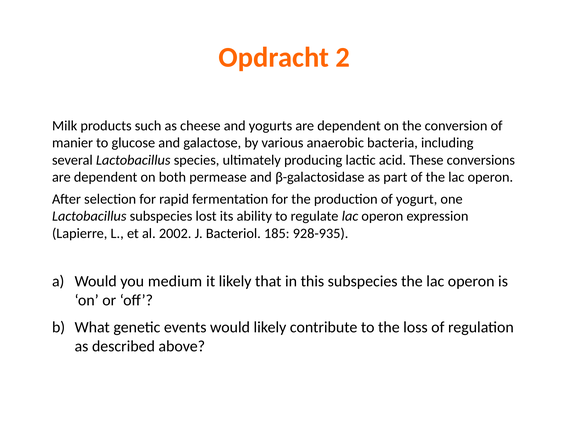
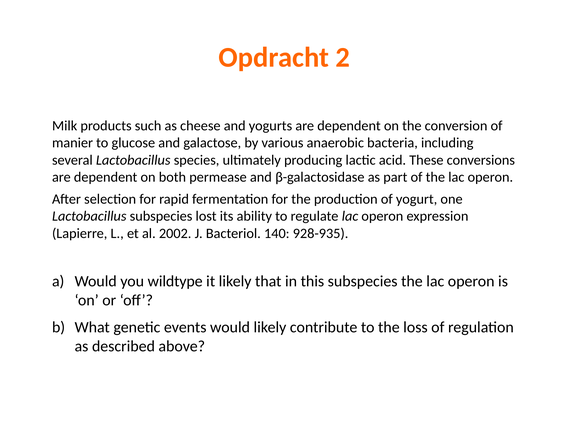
185: 185 -> 140 (277, 233)
medium: medium -> wildtype (175, 281)
